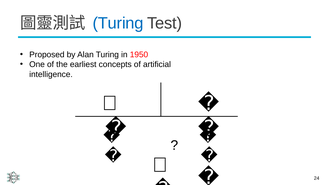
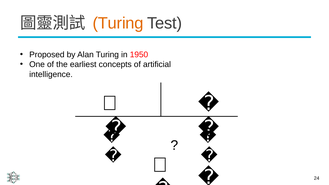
Turing colour: blue -> orange (118, 23)
